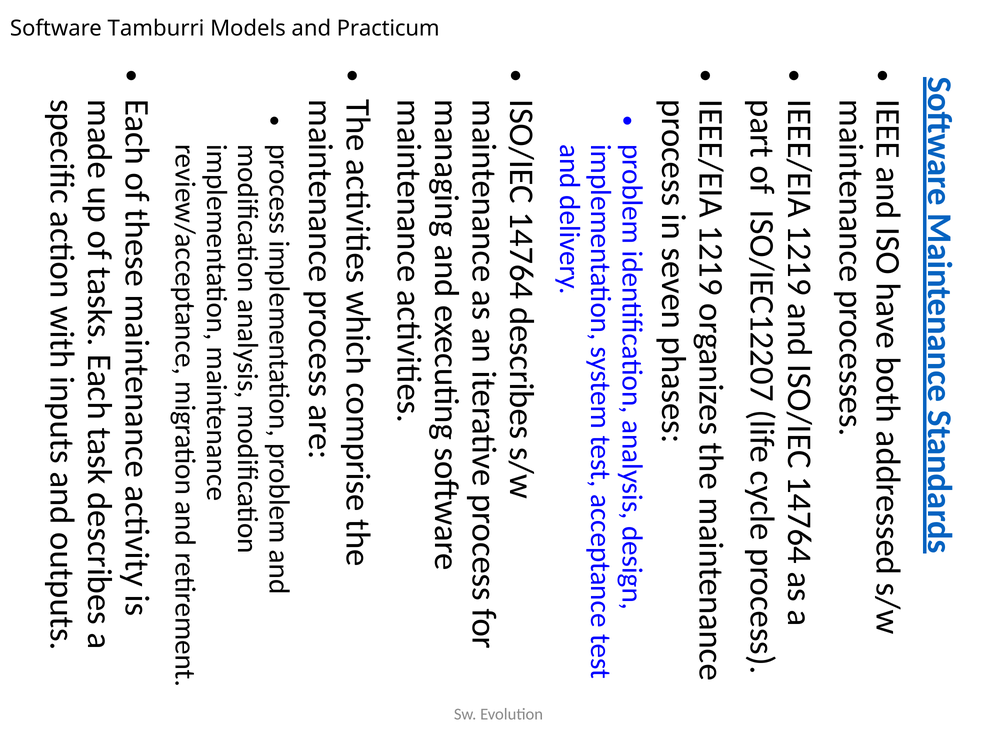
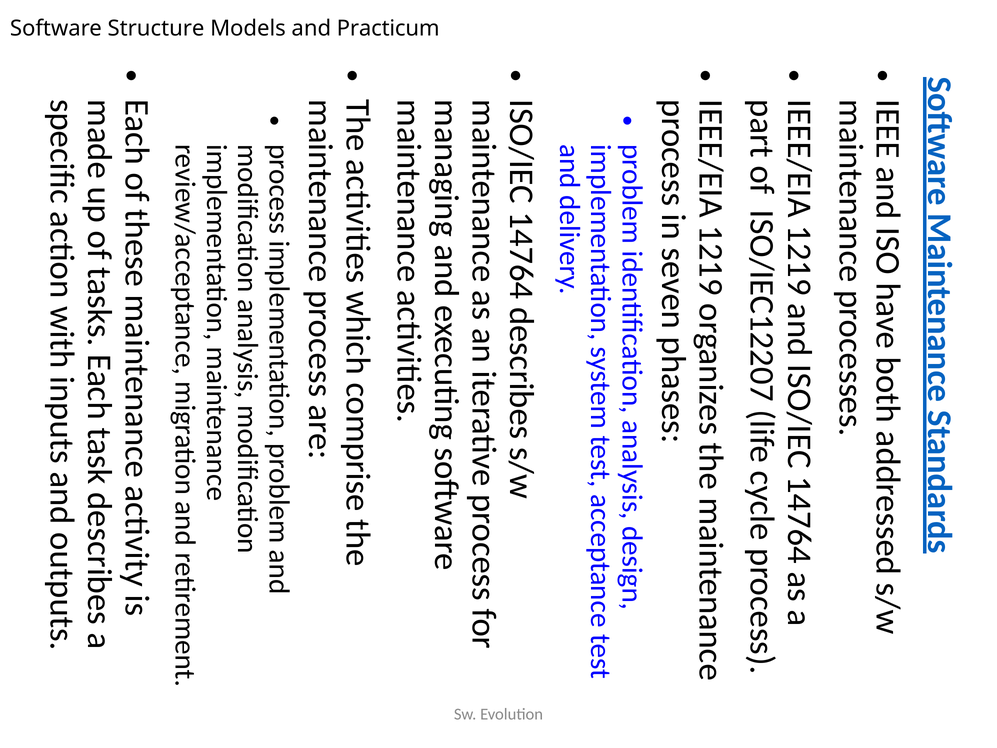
Tamburri: Tamburri -> Structure (156, 28)
